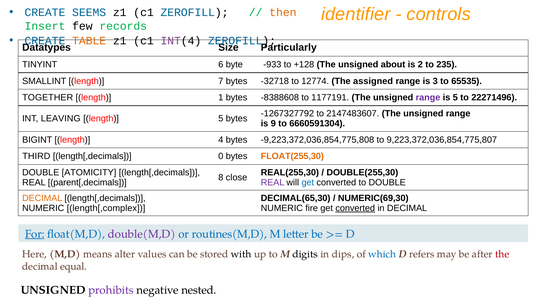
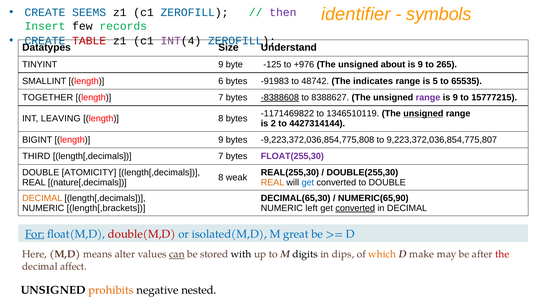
controls: controls -> symbols (439, 14)
then colour: orange -> purple (283, 12)
TABLE colour: orange -> red (89, 41)
Particularly: Particularly -> Understand (289, 48)
TINYINT 6: 6 -> 9 (221, 65)
-933: -933 -> -125 (272, 65)
+128: +128 -> +976 (304, 65)
2: 2 -> 9 (420, 65)
235: 235 -> 265 (447, 65)
7: 7 -> 6 (221, 81)
-32718: -32718 -> -91983 (275, 81)
12774: 12774 -> 48742 (315, 81)
assigned: assigned -> indicates (373, 81)
3: 3 -> 5 (435, 81)
length 1: 1 -> 7 (221, 98)
-8388608 underline: none -> present (280, 98)
1177191: 1177191 -> 8388627 (330, 98)
5: 5 -> 9 (455, 98)
22271496: 22271496 -> 15777215 (494, 98)
-1267327792: -1267327792 -> -1171469822 (287, 114)
2147483607: 2147483607 -> 1346510119 (353, 114)
unsigned underline: none -> present (423, 114)
length 5: 5 -> 8 (221, 119)
9: 9 -> 2 (273, 124)
6660591304: 6660591304 -> 4427314144 (317, 124)
length 4: 4 -> 9 (221, 140)
length[,decimals 0: 0 -> 7 (221, 156)
FLOAT(255,30 colour: orange -> purple (292, 156)
close: close -> weak (237, 178)
parent[,decimals: parent[,decimals -> nature[,decimals (87, 183)
REAL colour: purple -> orange (273, 183)
NUMERIC(69,30: NUMERIC(69,30 -> NUMERIC(65,90 (373, 198)
length[,complex: length[,complex -> length[,brackets (106, 208)
fire: fire -> left (312, 208)
double(M,D colour: purple -> red (142, 234)
routines(M,D: routines(M,D -> isolated(M,D (229, 234)
letter: letter -> great (296, 234)
can underline: none -> present (177, 255)
which colour: blue -> orange (382, 255)
refers: refers -> make (422, 255)
equal: equal -> affect (73, 267)
prohibits colour: purple -> orange (111, 290)
